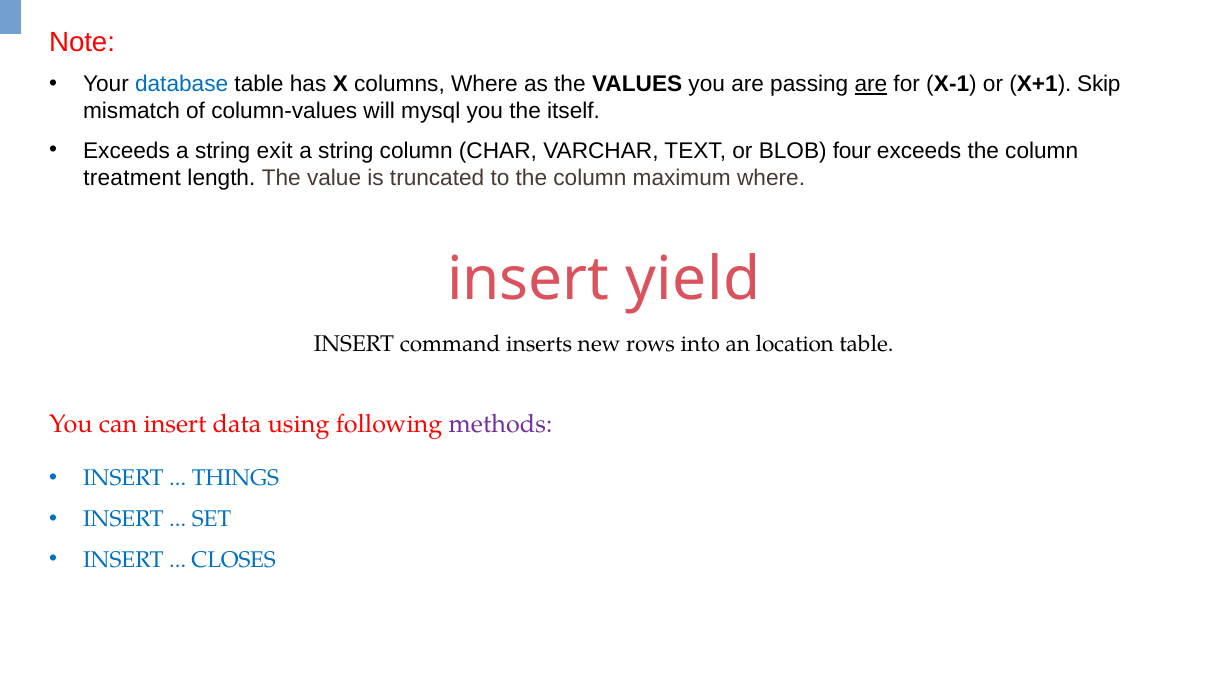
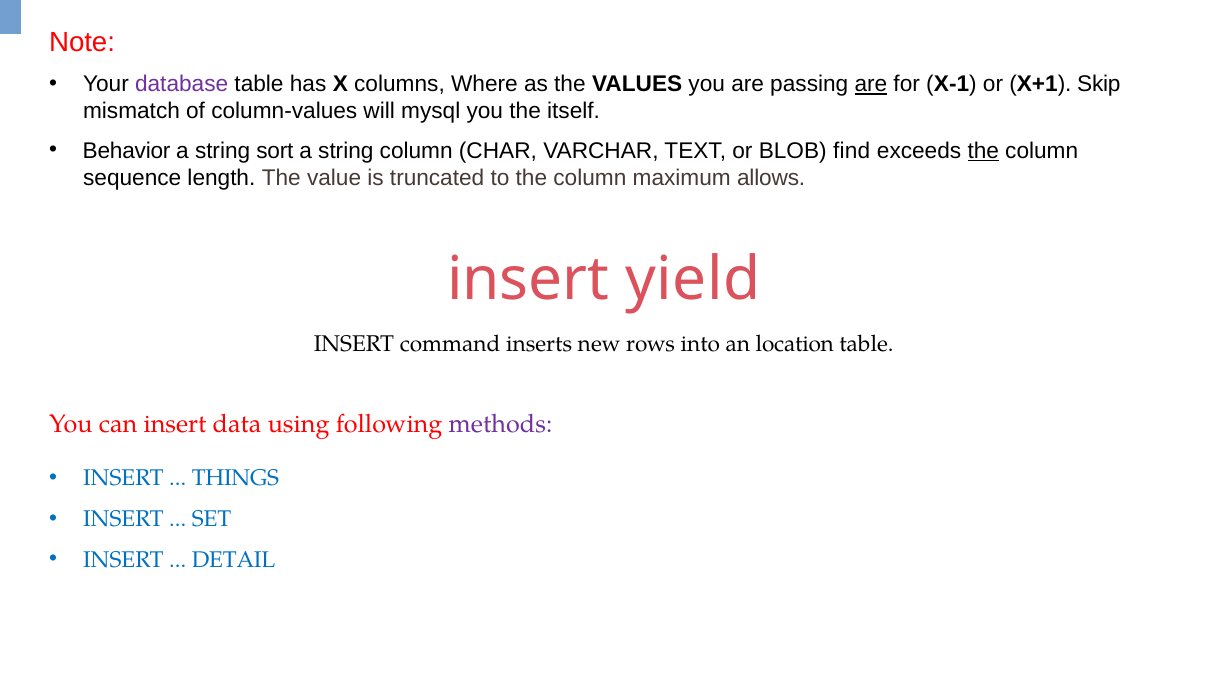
database colour: blue -> purple (182, 84)
Exceeds: Exceeds -> Behavior (127, 150)
exit: exit -> sort (275, 150)
four: four -> find (852, 150)
the underline: none -> present (983, 150)
treatment: treatment -> sequence (132, 178)
maximum where: where -> allows (771, 178)
CLOSES: CLOSES -> DETAIL (234, 559)
